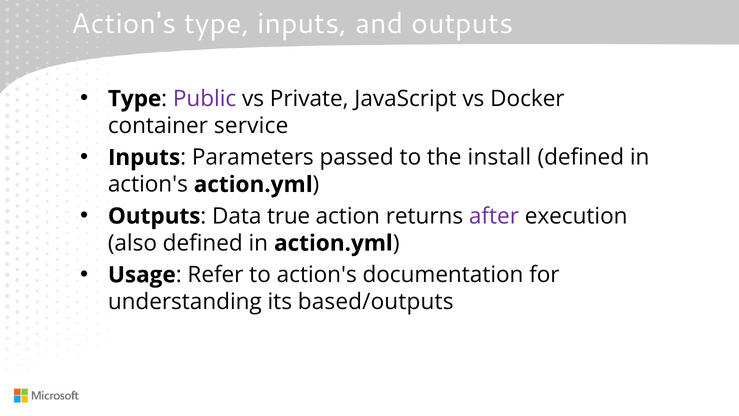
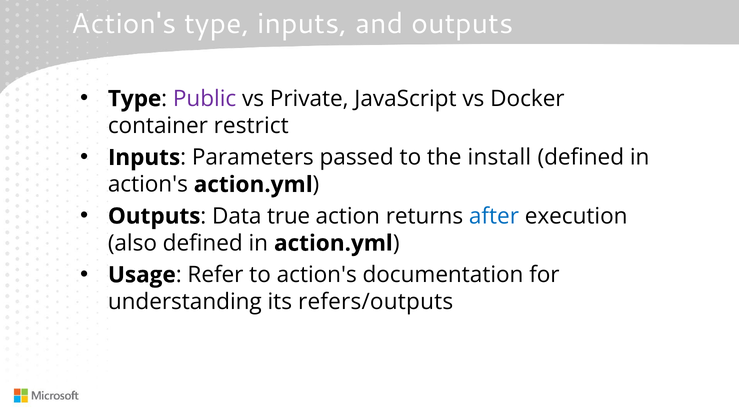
service: service -> restrict (251, 126)
after colour: purple -> blue (494, 216)
based/outputs: based/outputs -> refers/outputs (376, 302)
